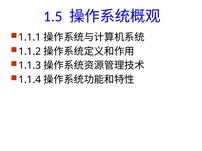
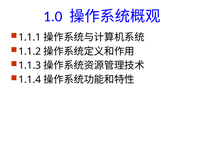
1.5: 1.5 -> 1.0 (53, 16)
